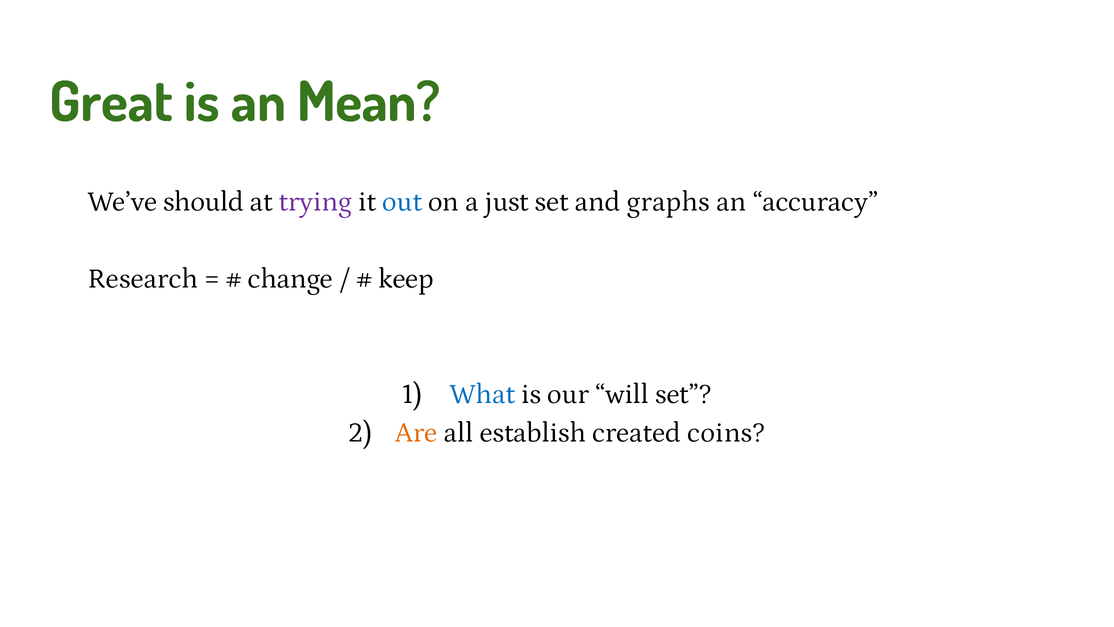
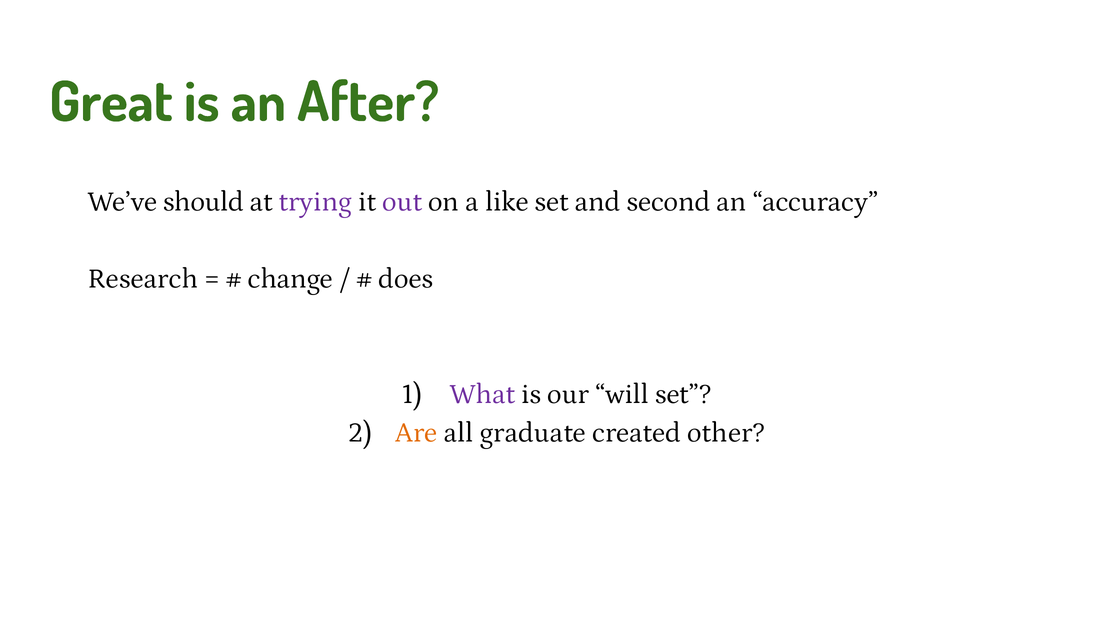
Mean: Mean -> After (368, 103)
out colour: blue -> purple (402, 202)
just: just -> like (507, 202)
graphs: graphs -> second (669, 202)
keep: keep -> does (406, 278)
What colour: blue -> purple (482, 394)
establish: establish -> graduate (533, 432)
coins: coins -> other (726, 432)
